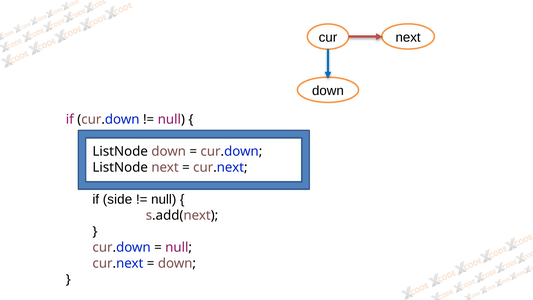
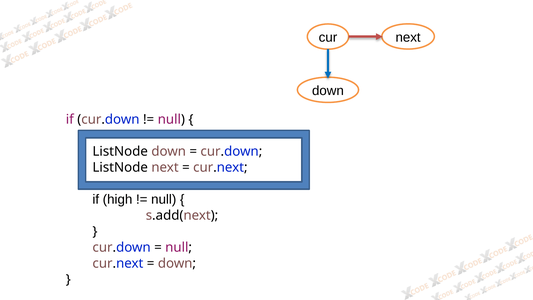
side: side -> high (118, 199)
